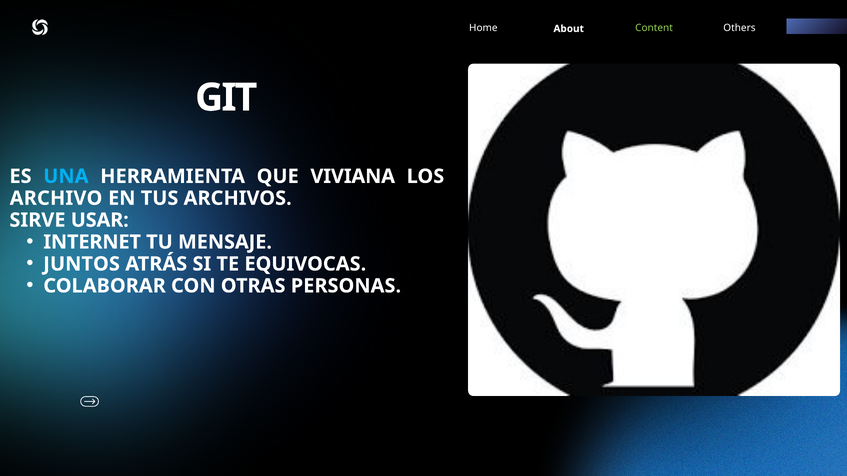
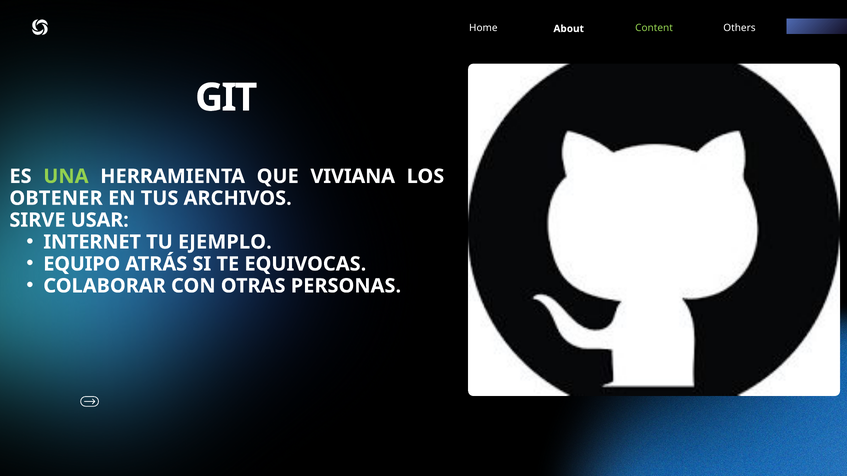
UNA colour: light blue -> light green (66, 176)
ARCHIVO: ARCHIVO -> OBTENER (56, 198)
MENSAJE: MENSAJE -> EJEMPLO (225, 242)
JUNTOS: JUNTOS -> EQUIPO (82, 264)
